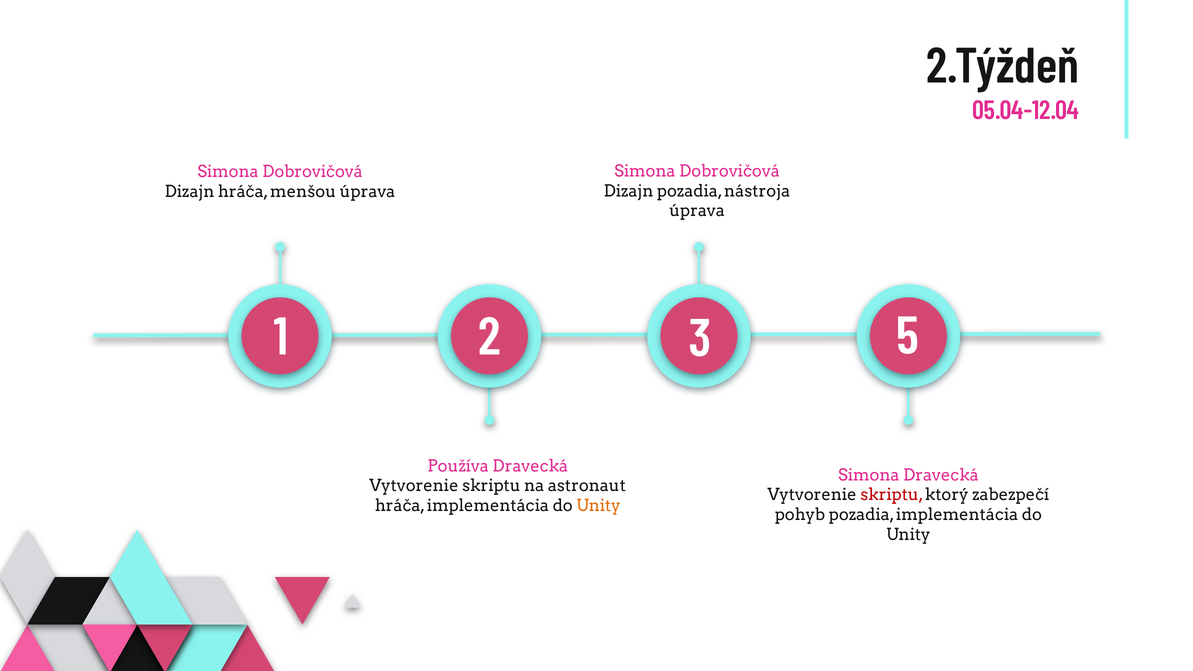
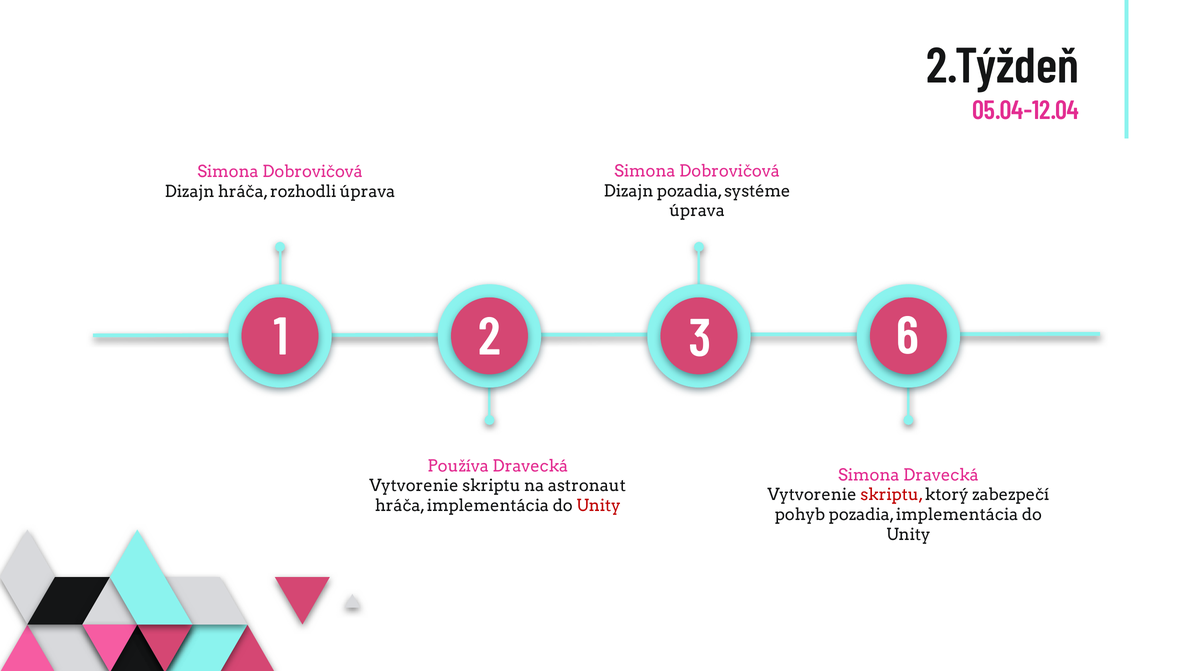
nástroja: nástroja -> systéme (757, 191)
menšou: menšou -> rozhodli (303, 192)
5: 5 -> 6 (908, 336)
Unity colour: orange -> red (599, 506)
